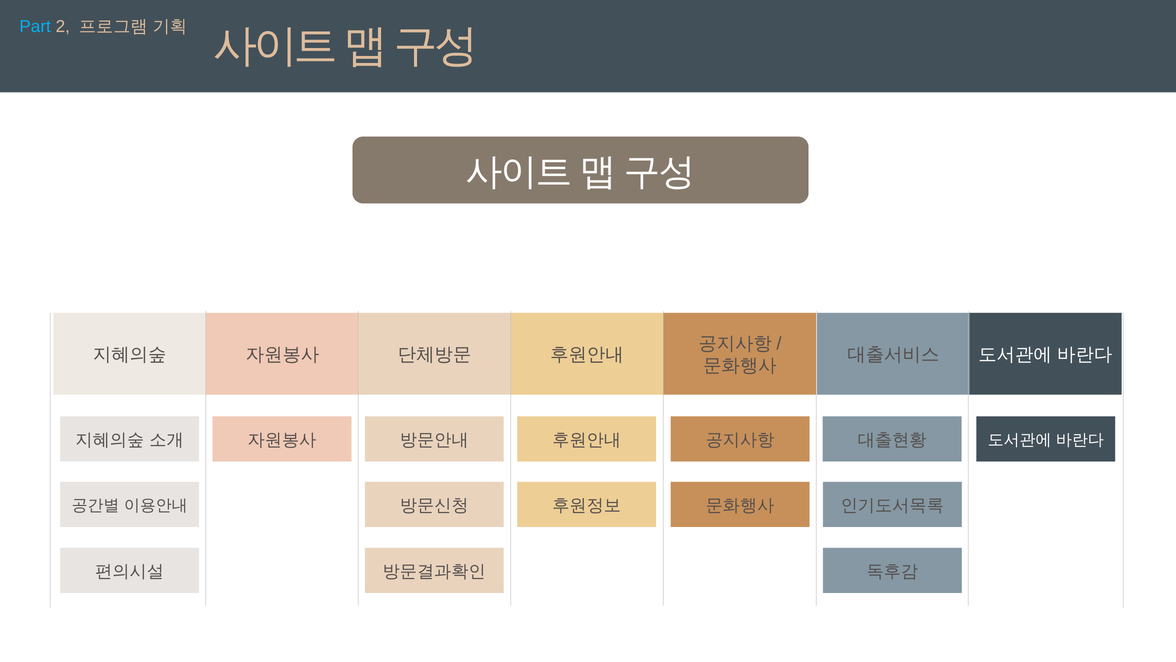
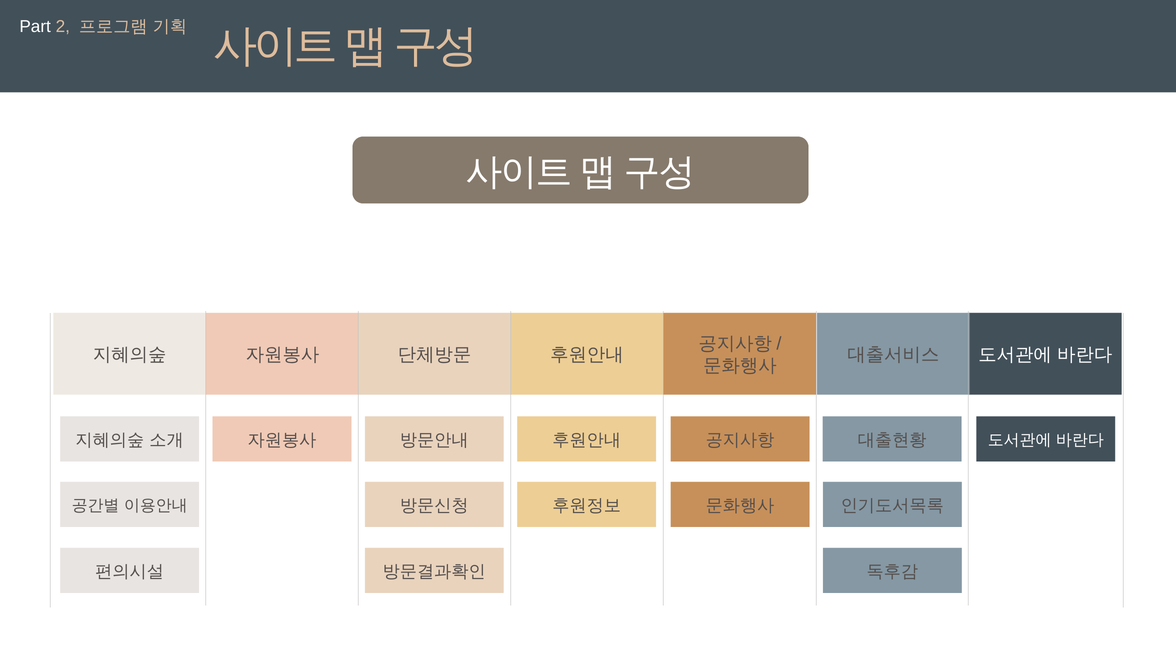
Part colour: light blue -> white (35, 27)
